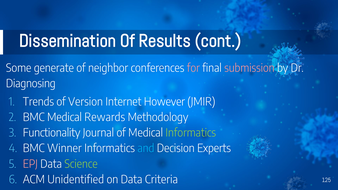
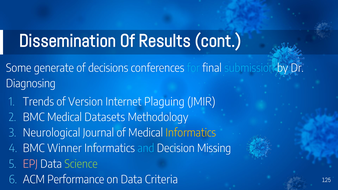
neighbor: neighbor -> decisions (108, 68)
for colour: pink -> light blue (193, 68)
submission colour: pink -> light blue (249, 68)
However: However -> Plaguing (164, 102)
Rewards: Rewards -> Datasets (105, 118)
Functionality: Functionality -> Neurological (52, 133)
Informatics colour: light green -> yellow (191, 133)
Experts: Experts -> Missing (214, 149)
Unidentified: Unidentified -> Performance (76, 180)
